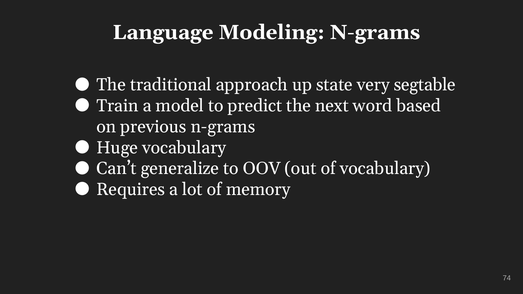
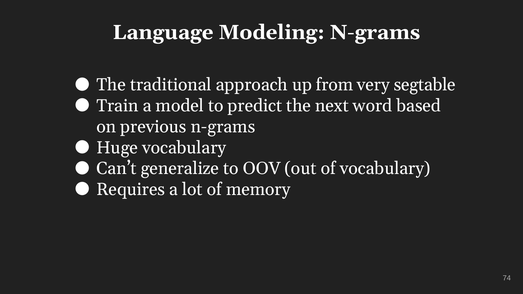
state: state -> from (335, 85)
